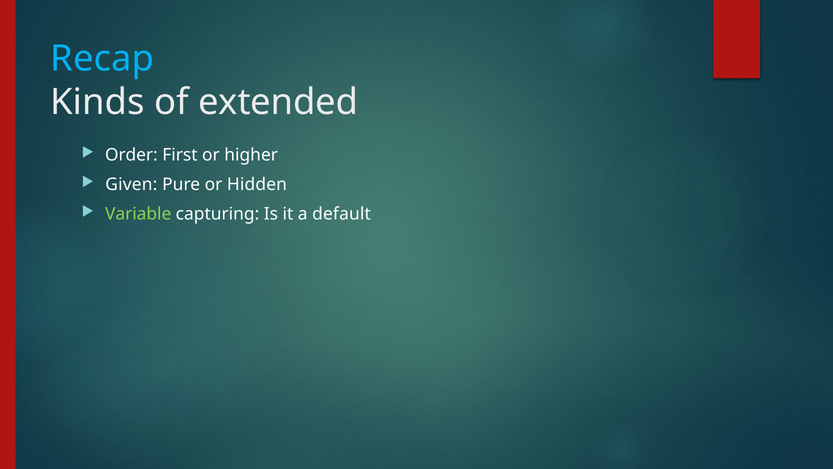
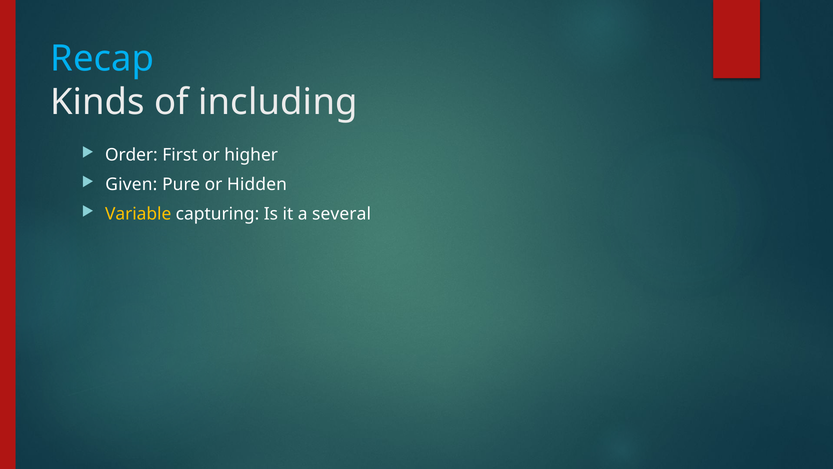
extended: extended -> including (278, 102)
Variable colour: light green -> yellow (138, 214)
default: default -> several (342, 214)
